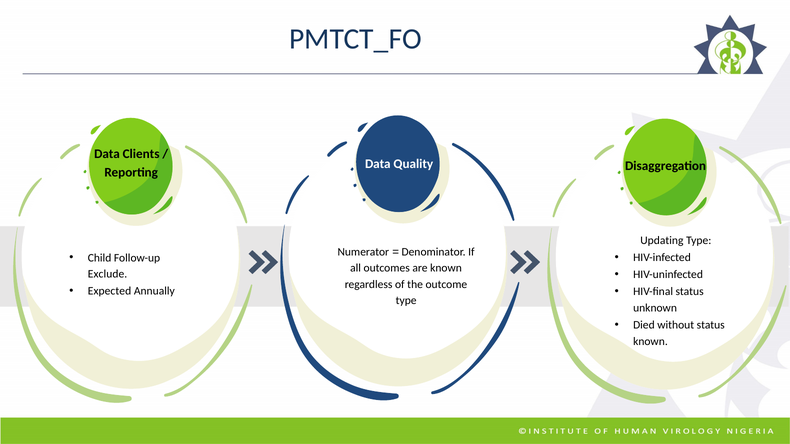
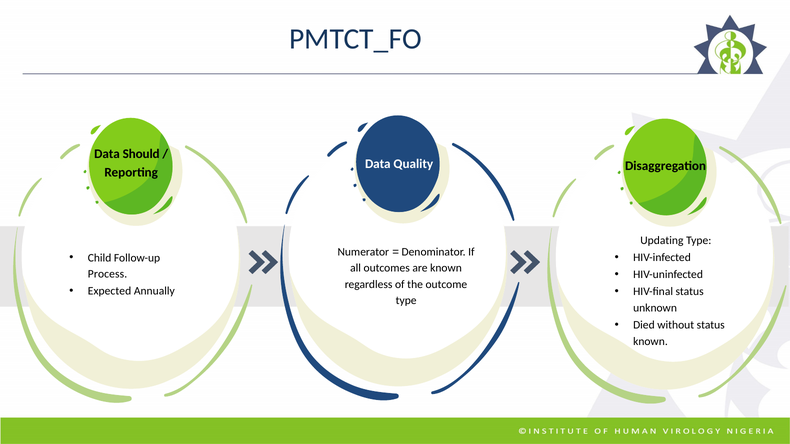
Clients: Clients -> Should (141, 154)
Exclude: Exclude -> Process (108, 274)
